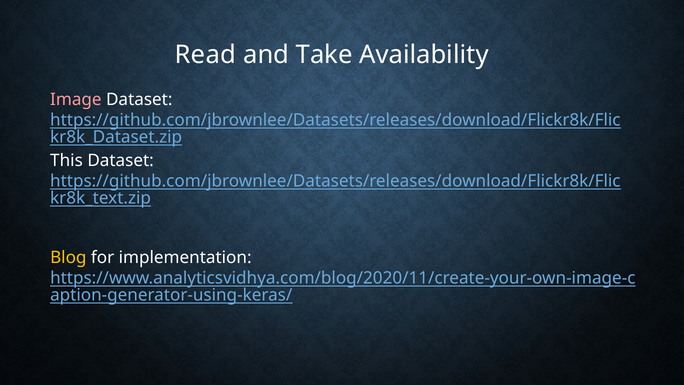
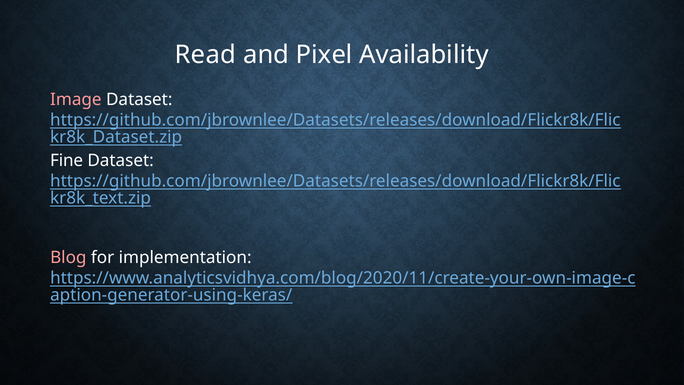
Take: Take -> Pixel (324, 55)
This: This -> Fine (67, 160)
Blog colour: yellow -> pink (68, 258)
